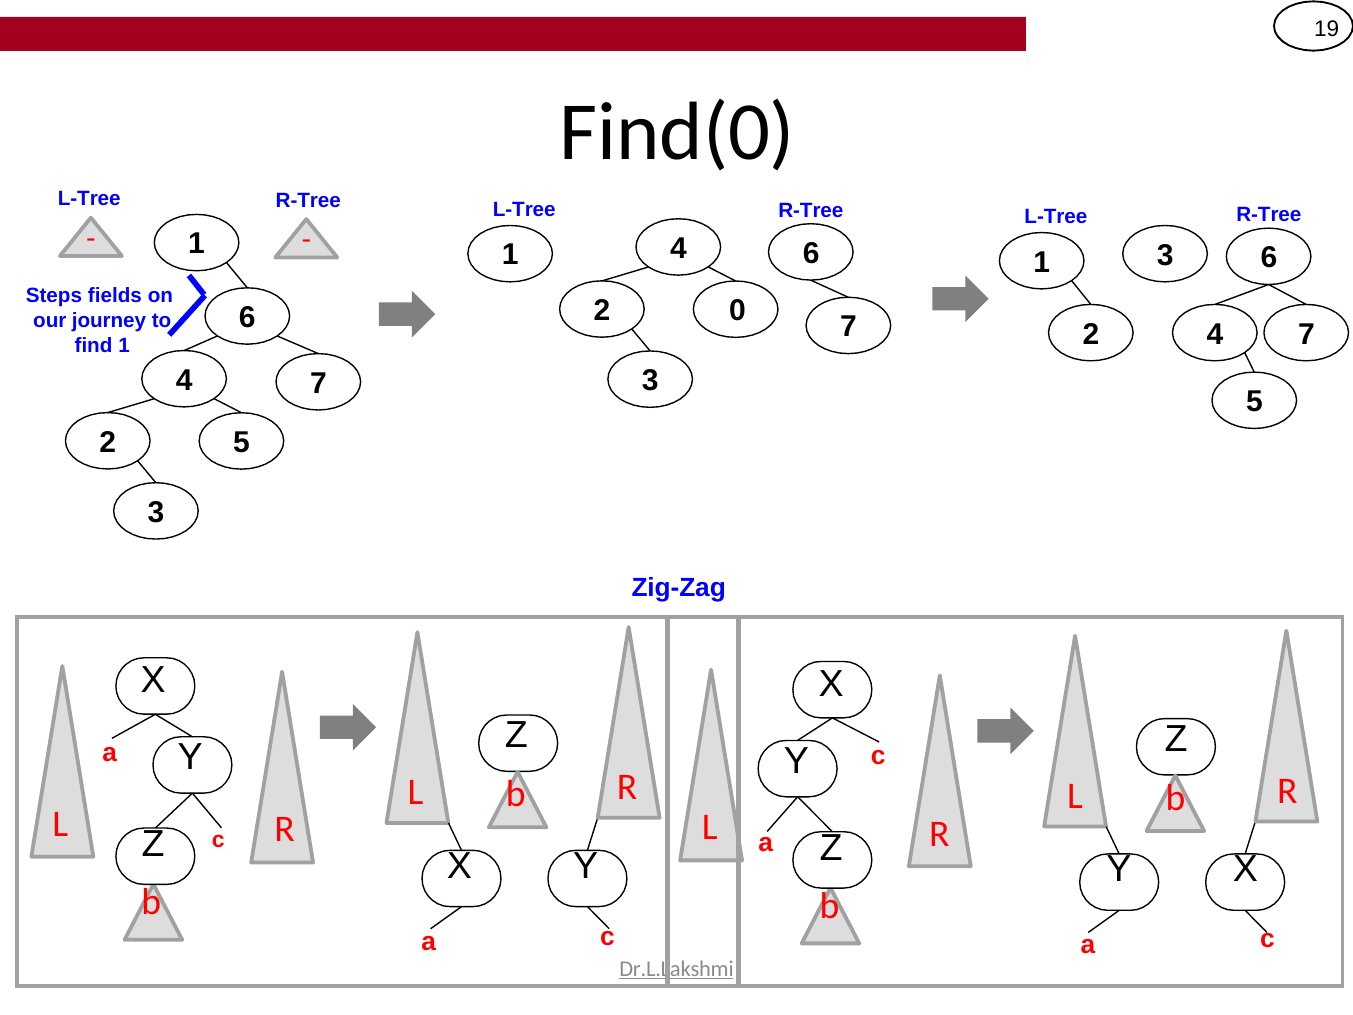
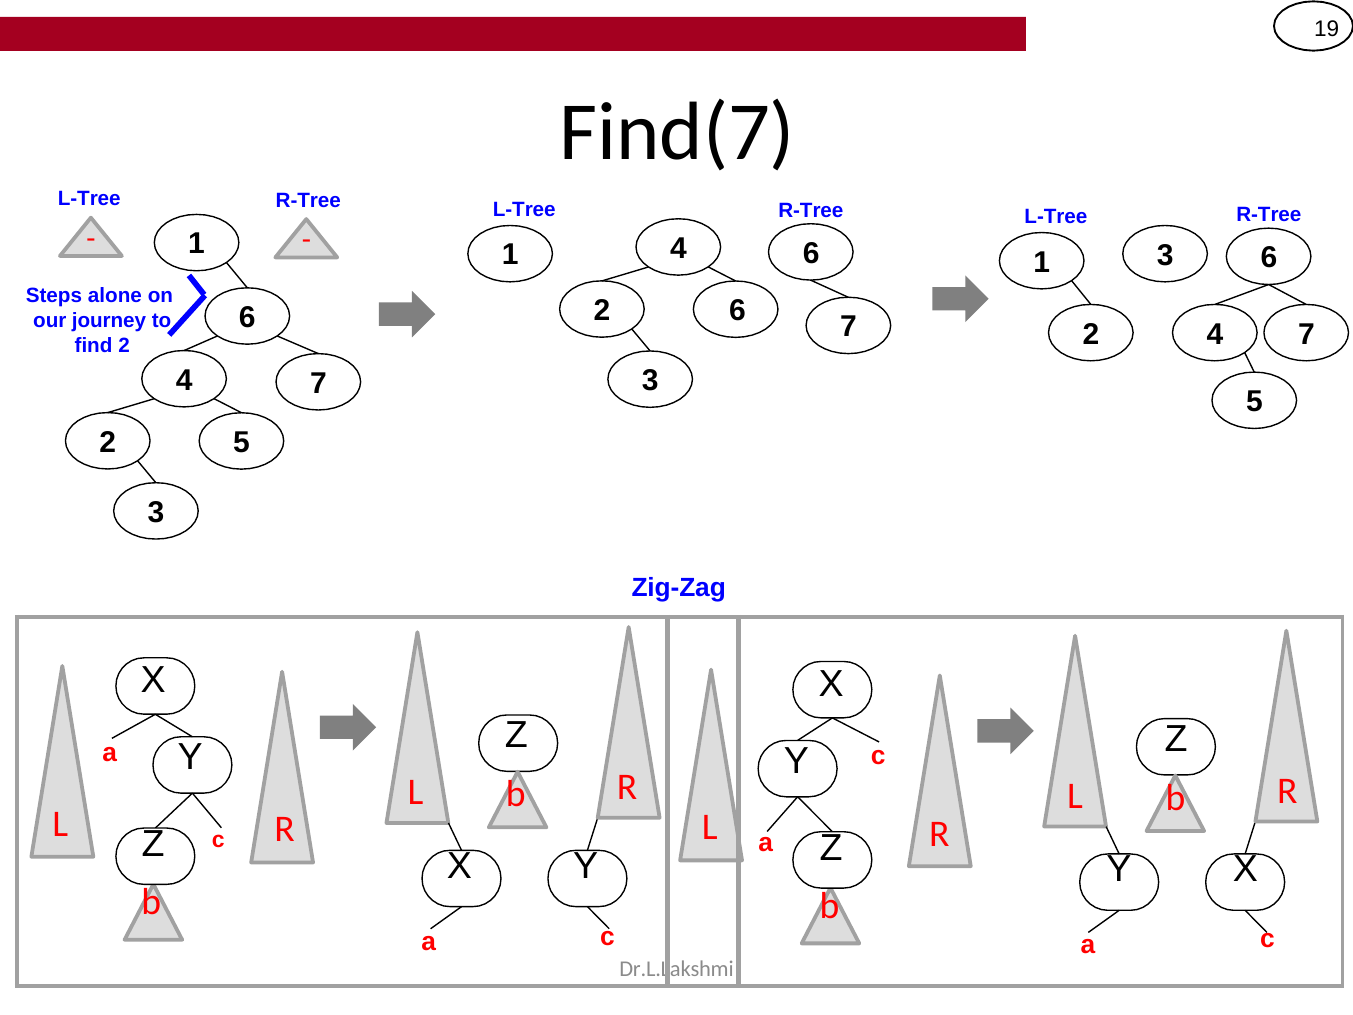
Find(0: Find(0 -> Find(7 (677, 132)
fields: fields -> alone (115, 295)
2 0: 0 -> 6 (738, 311)
find 1: 1 -> 2 (124, 345)
Dr.L.Lakshmi underline: present -> none (676, 969)
